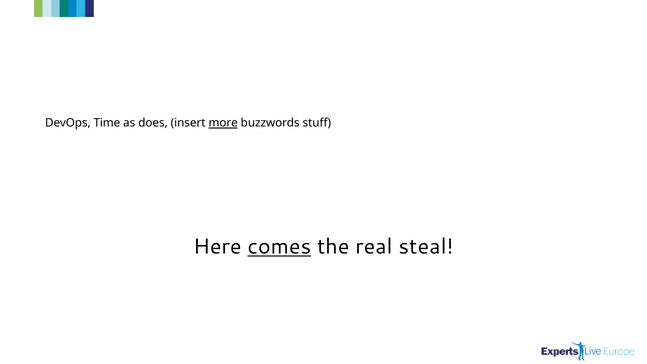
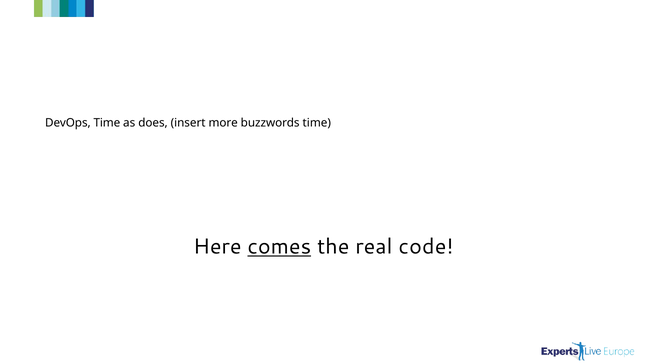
more underline: present -> none (223, 123)
buzzwords stuff: stuff -> time (317, 123)
steal: steal -> code (426, 247)
